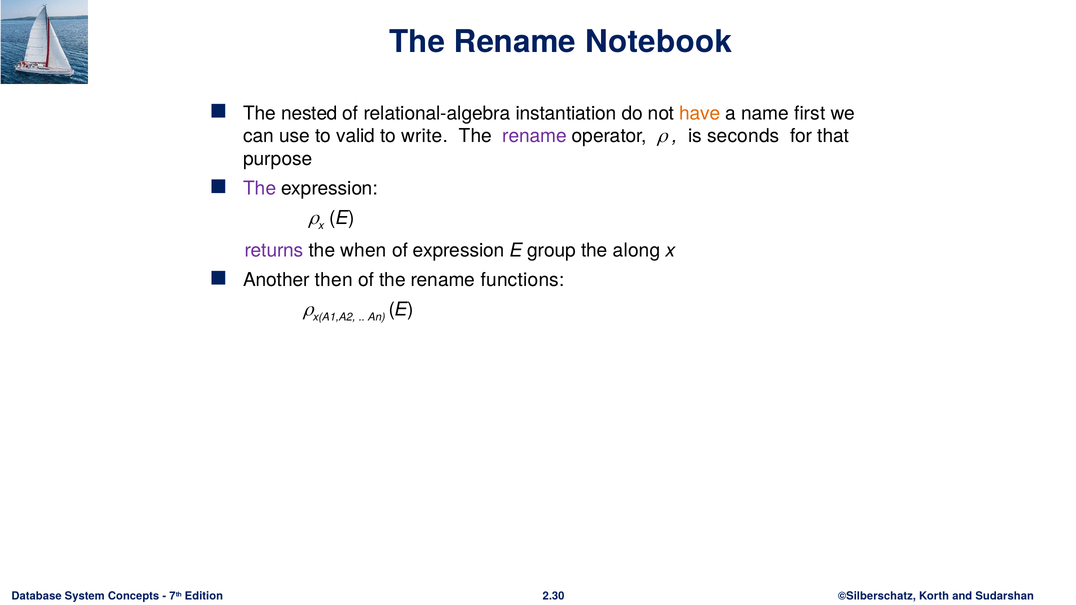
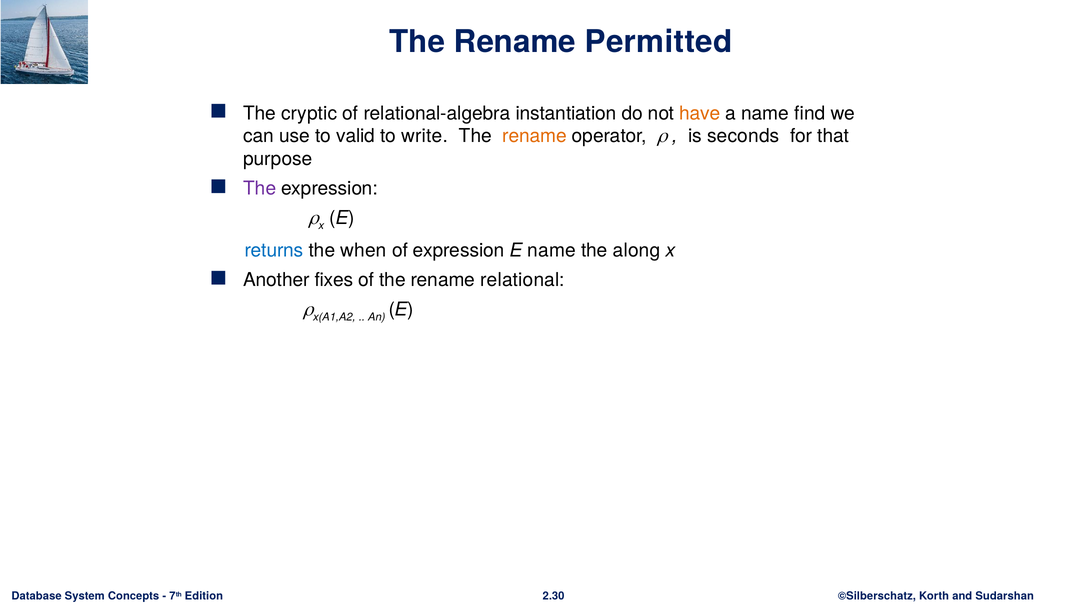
Notebook: Notebook -> Permitted (659, 42)
nested: nested -> cryptic (309, 113)
first: first -> find (810, 113)
rename colour: purple -> orange (535, 136)
returns colour: purple -> blue (274, 251)
E group: group -> name (552, 251)
then: then -> fixes (334, 280)
functions: functions -> relational (523, 280)
